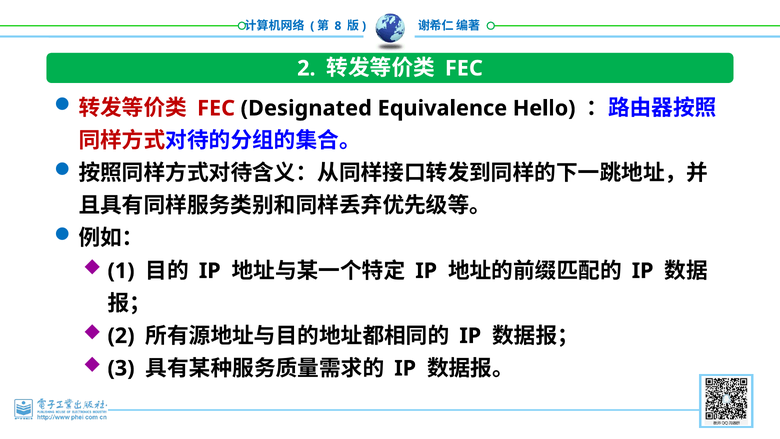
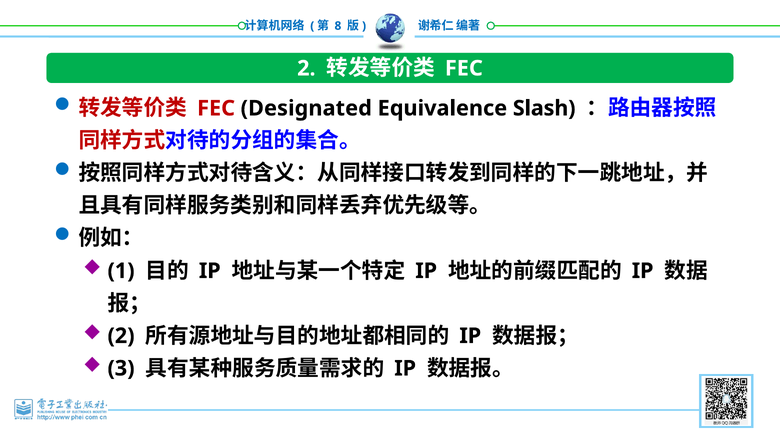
Hello: Hello -> Slash (544, 108)
